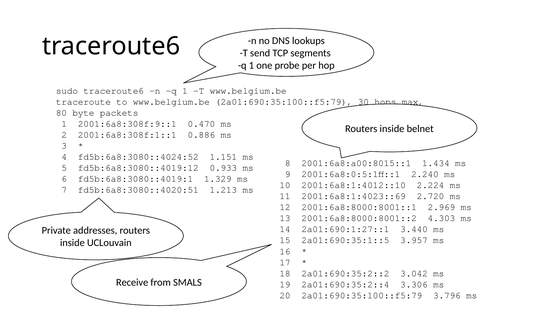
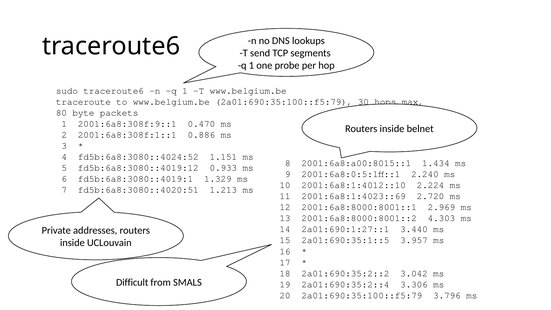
Receive: Receive -> Difficult (132, 282)
